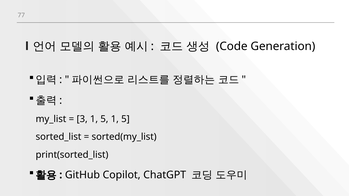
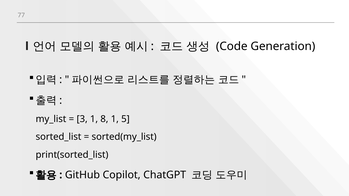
3 1 5: 5 -> 8 (104, 119)
